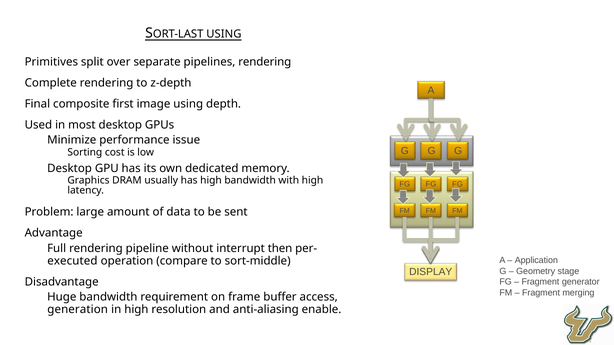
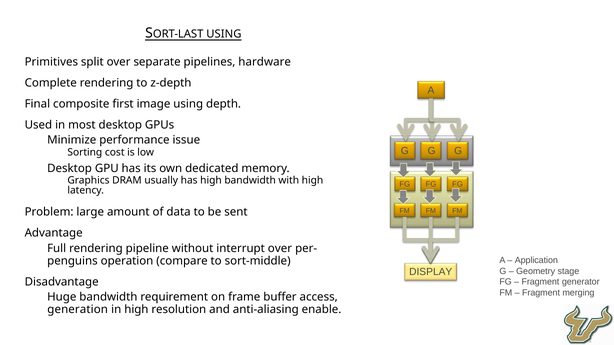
pipelines rendering: rendering -> hardware (265, 62)
interrupt then: then -> over (280, 249)
executed: executed -> penguins (72, 261)
